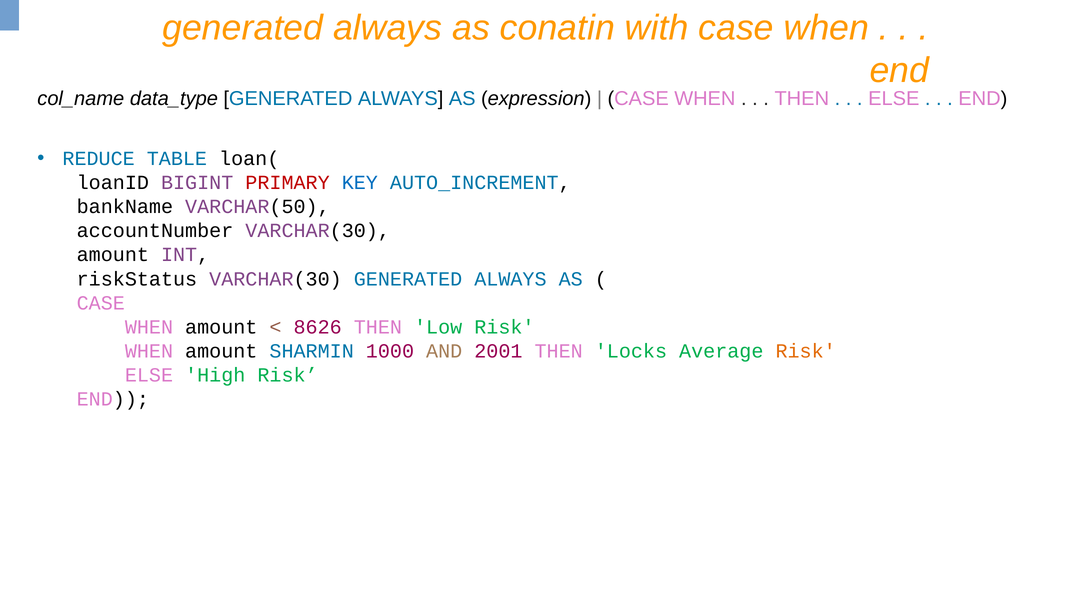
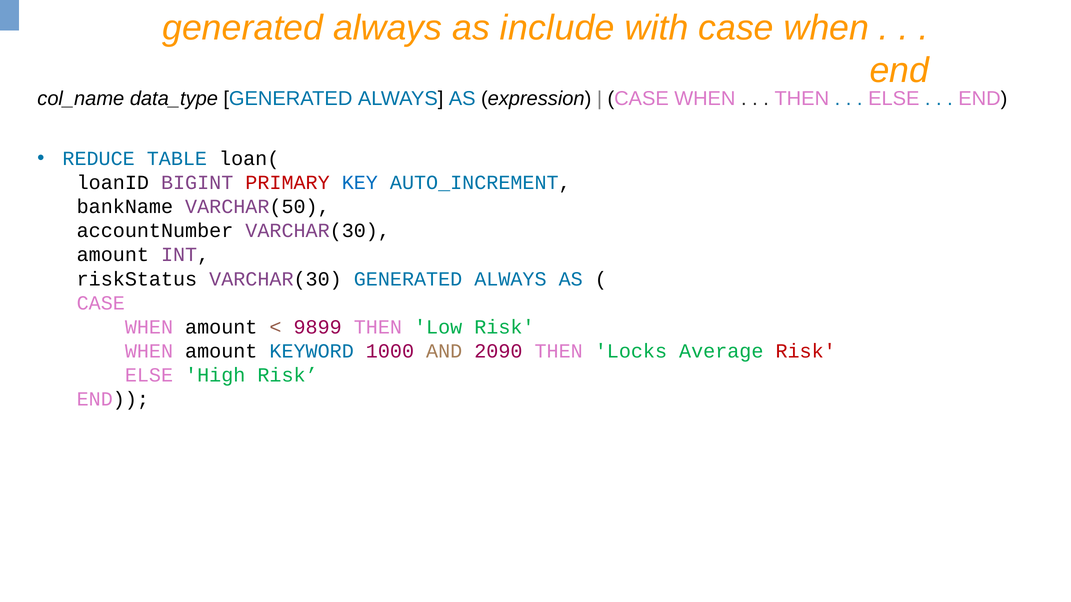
conatin: conatin -> include (557, 28)
8626: 8626 -> 9899 (318, 327)
SHARMIN: SHARMIN -> KEYWORD (312, 351)
2001: 2001 -> 2090 (498, 351)
Risk colour: orange -> red (806, 351)
